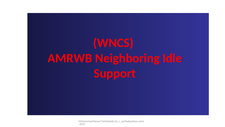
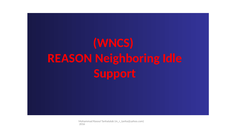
AMRWB: AMRWB -> REASON (70, 58)
